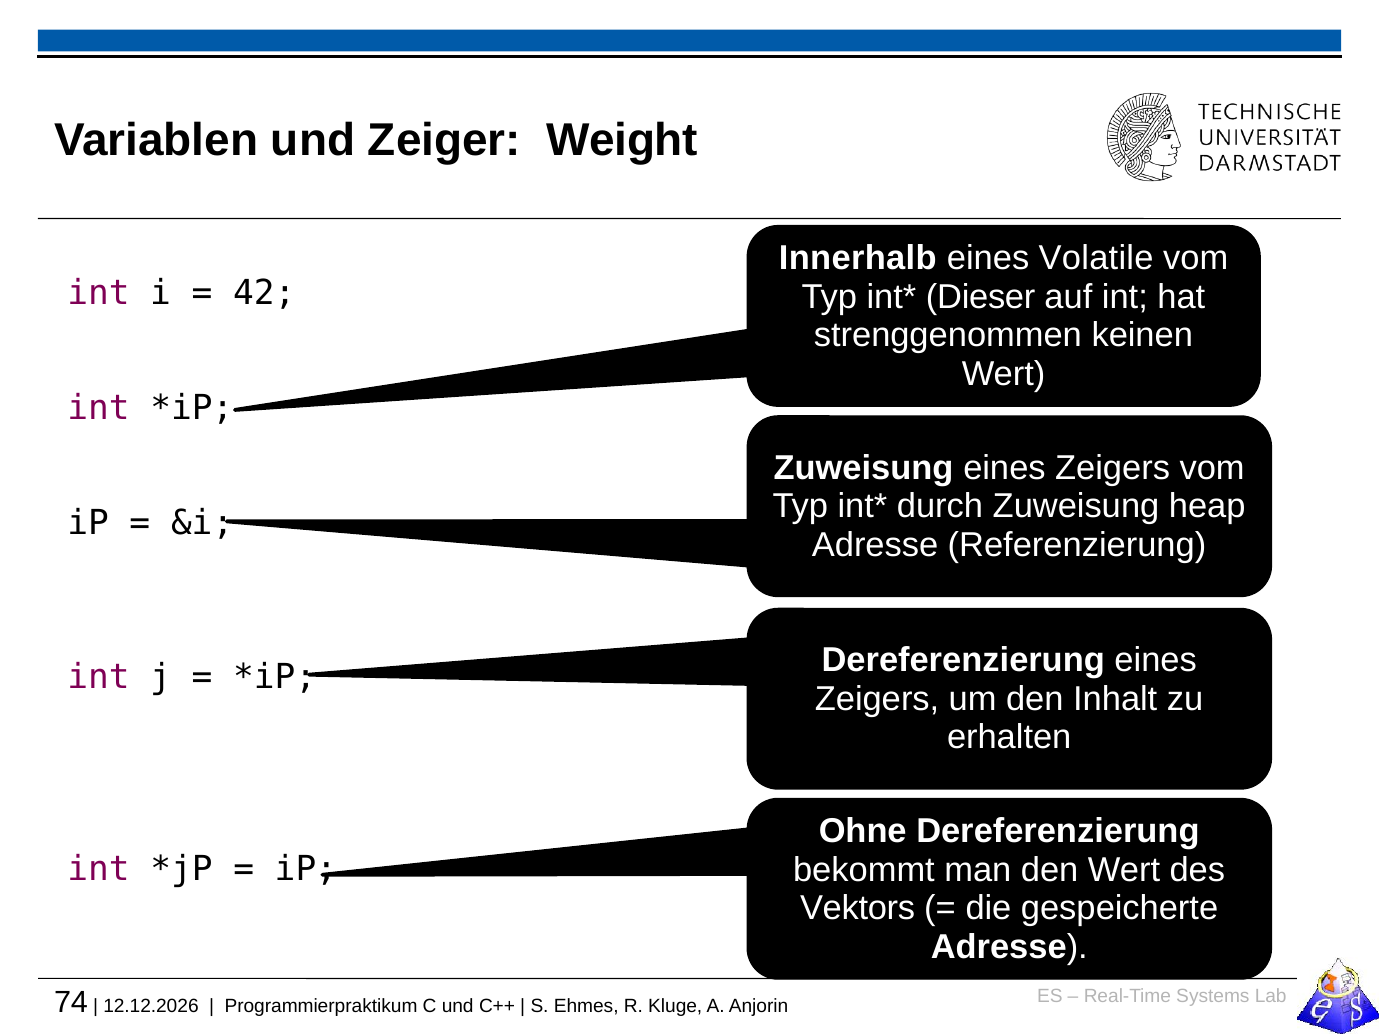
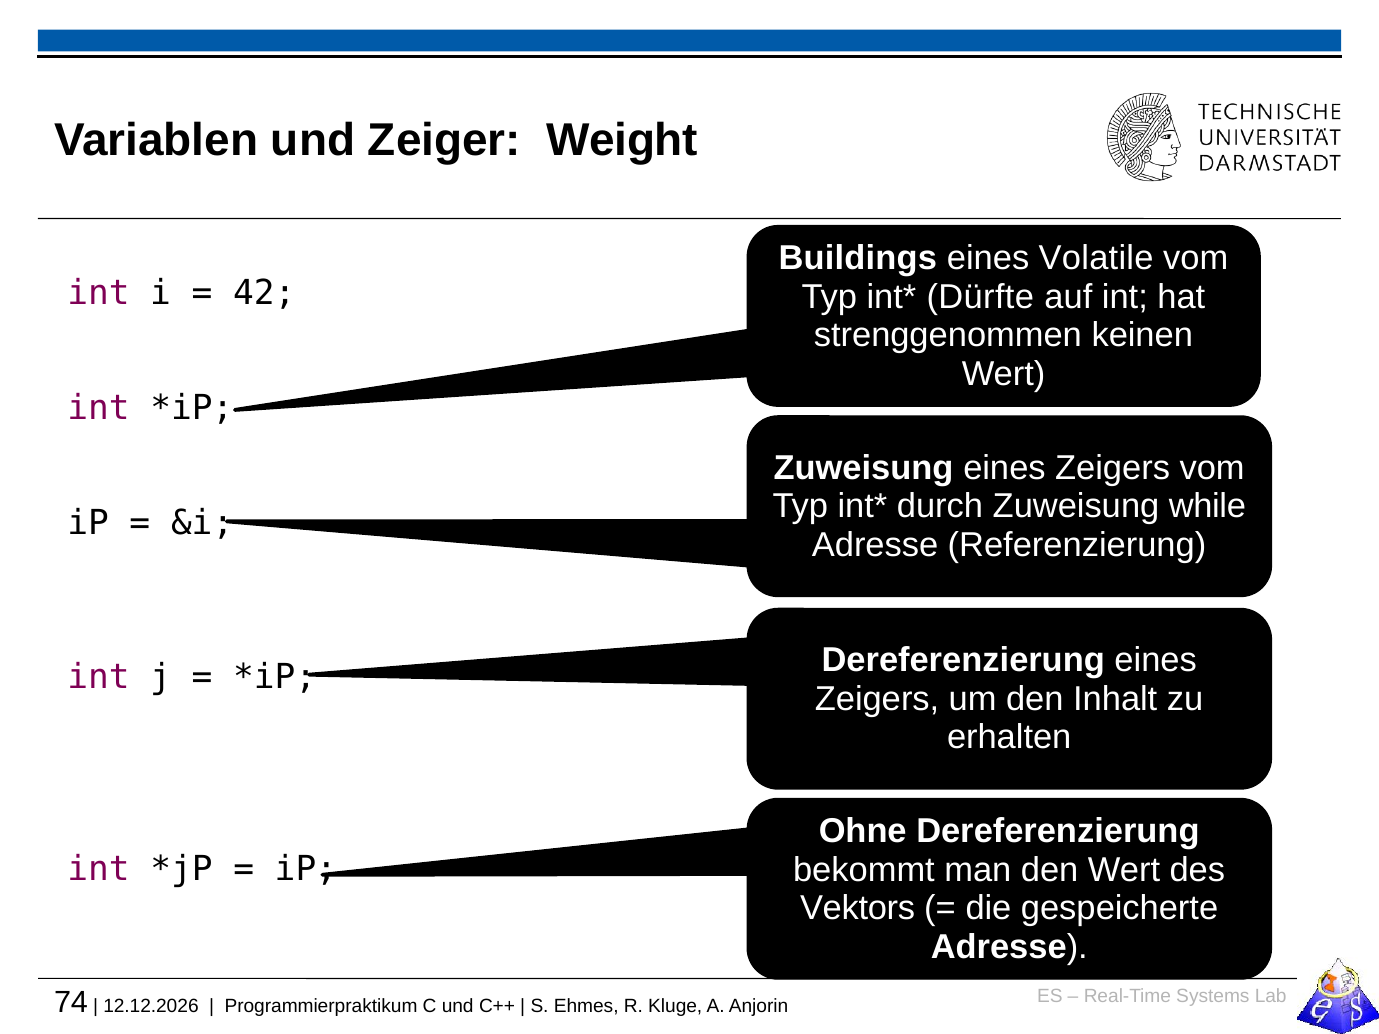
Innerhalb: Innerhalb -> Buildings (858, 258)
Dieser: Dieser -> Dürfte (980, 297)
heap: heap -> while (1207, 506)
